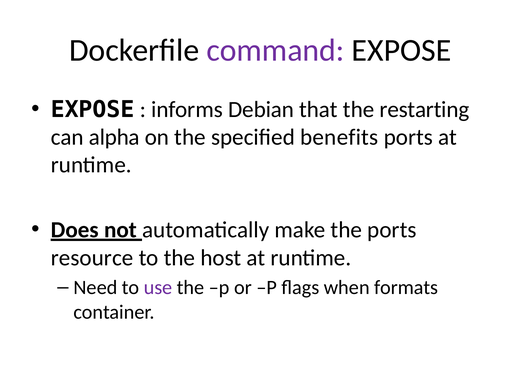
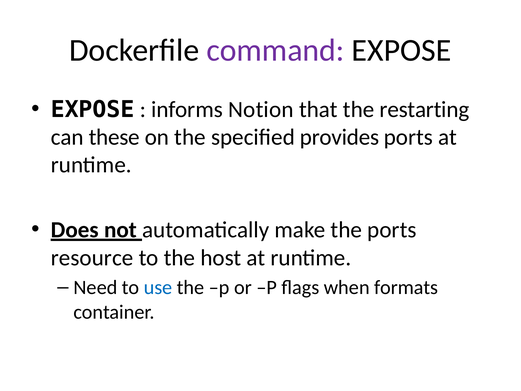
Debian: Debian -> Notion (261, 109)
alpha: alpha -> these (114, 137)
benefits: benefits -> provides (339, 137)
use colour: purple -> blue (158, 287)
